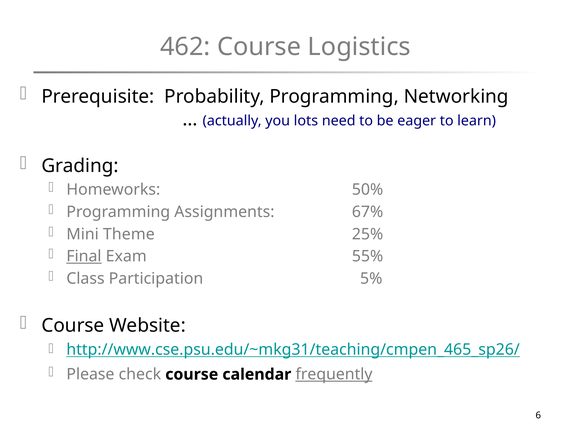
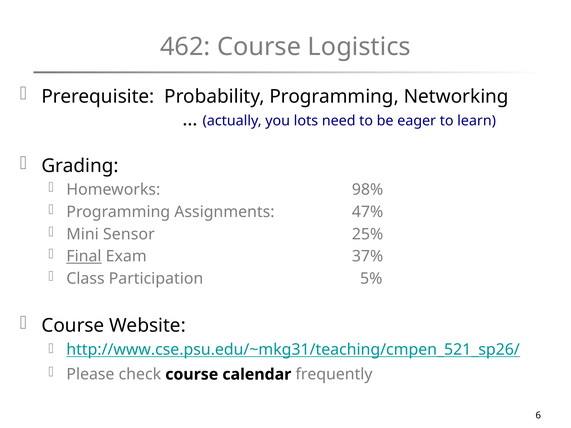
50%: 50% -> 98% (368, 190)
67%: 67% -> 47% (368, 212)
Theme: Theme -> Sensor (129, 234)
55%: 55% -> 37% (368, 256)
http://www.cse.psu.edu/~mkg31/teaching/cmpen_465_sp26/: http://www.cse.psu.edu/~mkg31/teaching/cmpen_465_sp26/ -> http://www.cse.psu.edu/~mkg31/teaching/cmpen_521_sp26/ (293, 350)
frequently underline: present -> none (334, 375)
